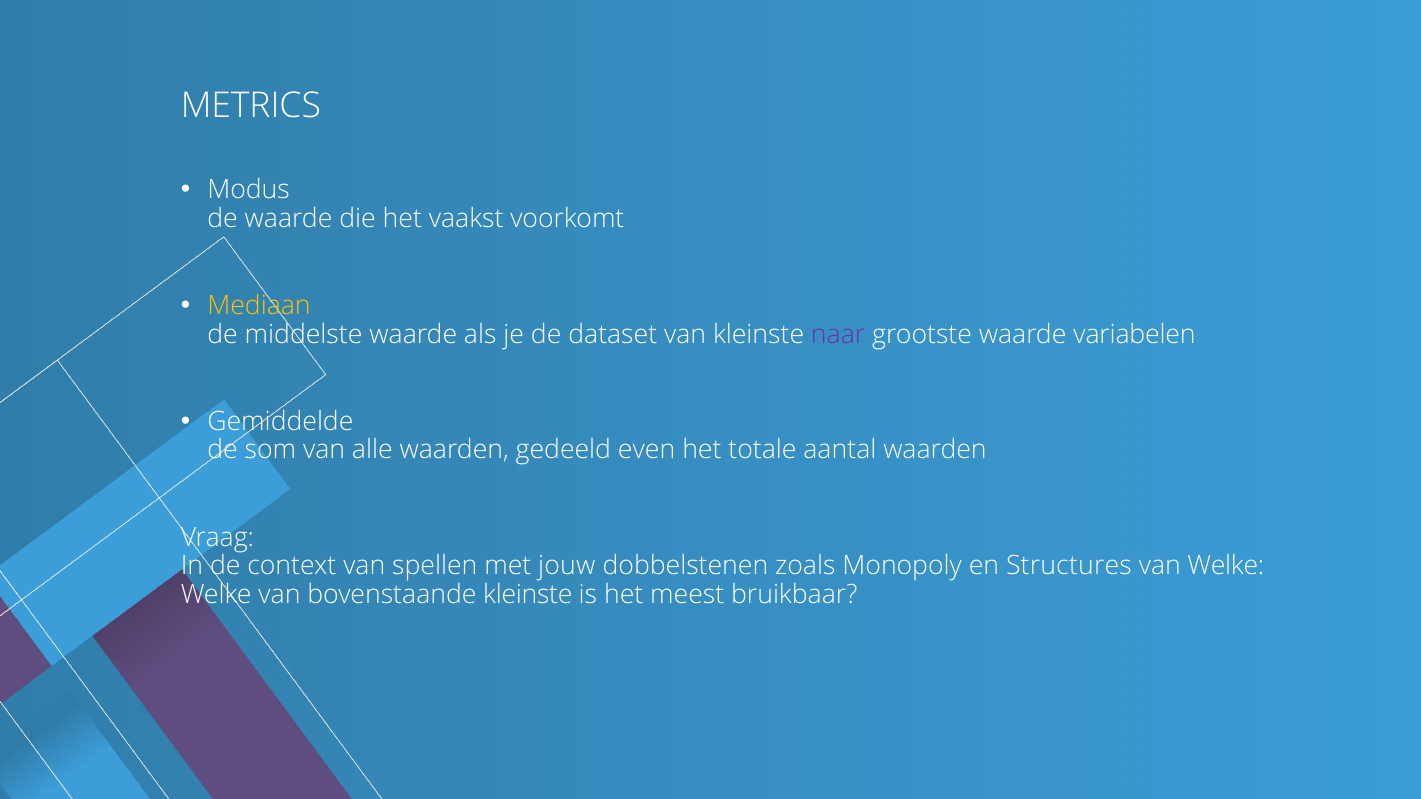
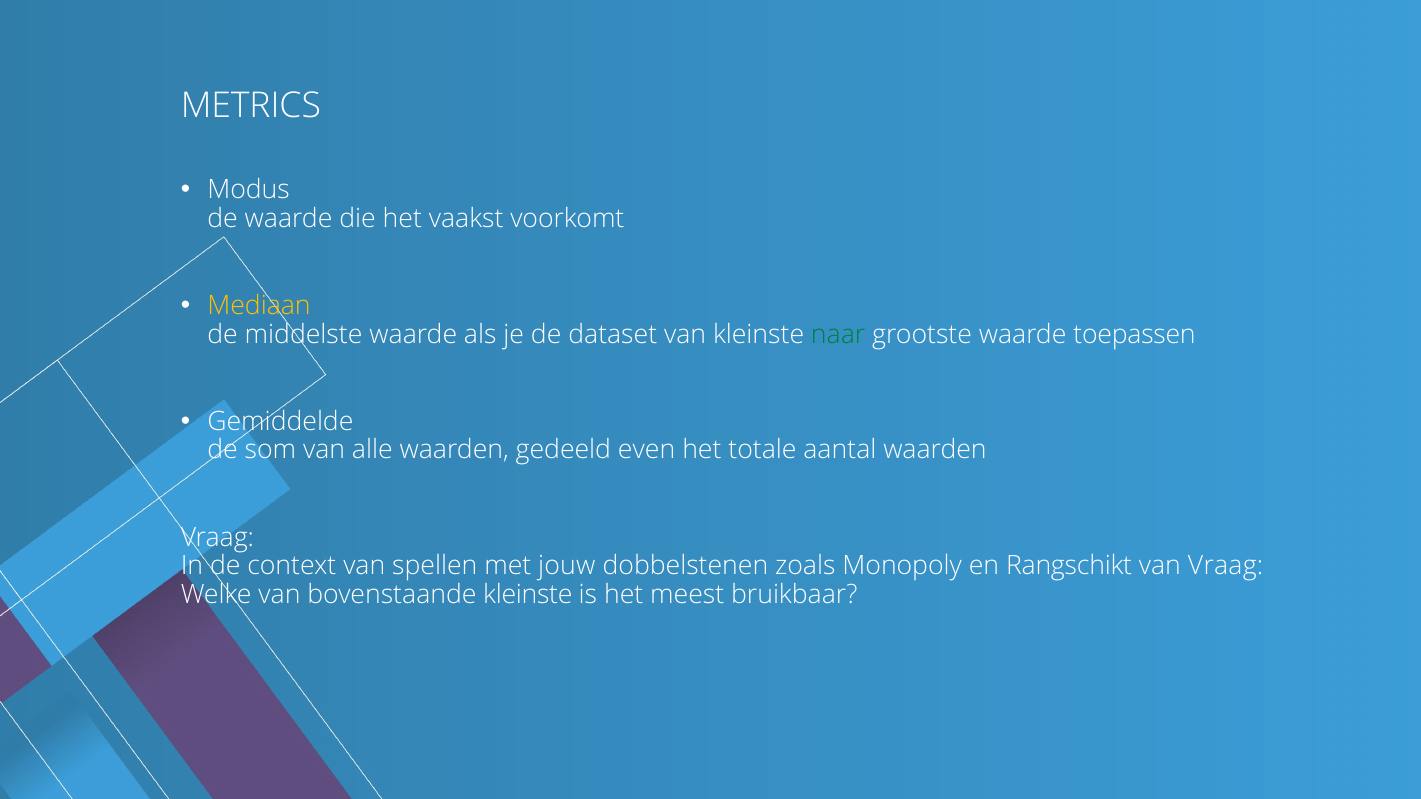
naar colour: purple -> green (838, 334)
variabelen: variabelen -> toepassen (1135, 334)
Structures: Structures -> Rangschikt (1069, 566)
van Welke: Welke -> Vraag (1226, 566)
